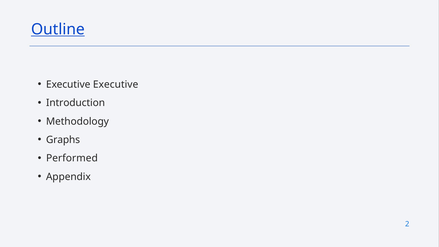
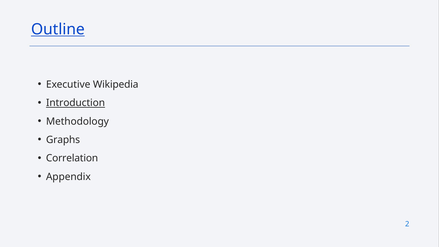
Executive Executive: Executive -> Wikipedia (116, 84)
Introduction underline: none -> present (76, 103)
Performed: Performed -> Correlation (72, 158)
